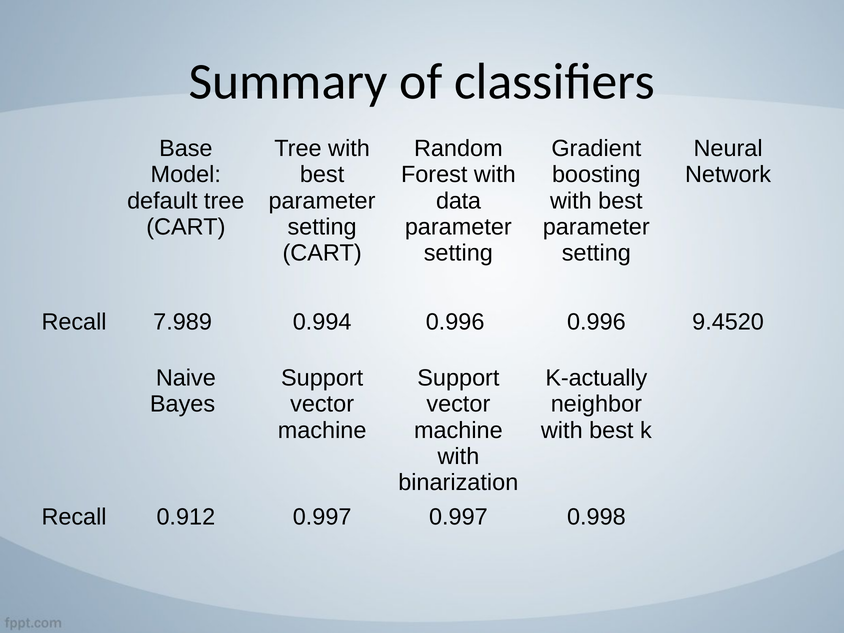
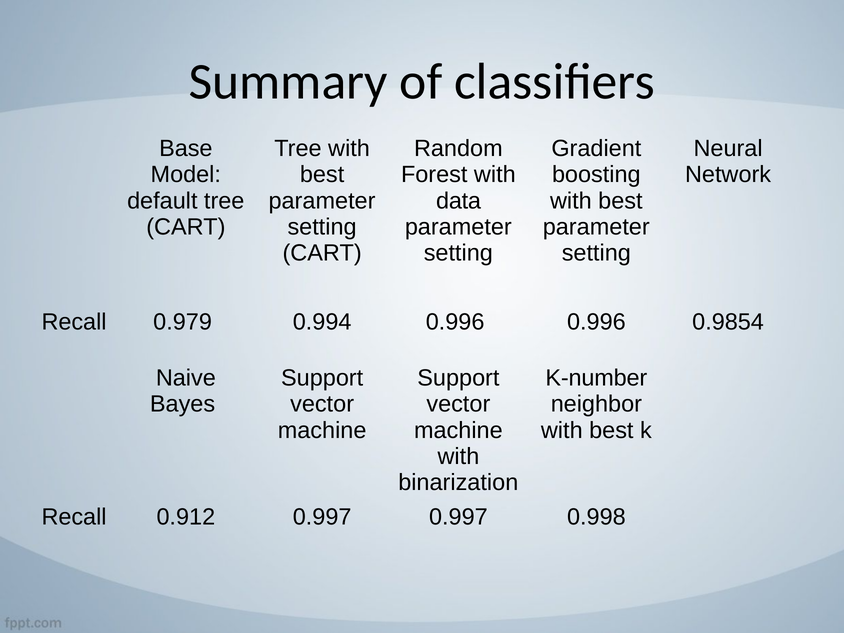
7.989: 7.989 -> 0.979 (183, 322)
9.4520: 9.4520 -> 0.9854 (728, 322)
K-actually: K-actually -> K-number (596, 378)
